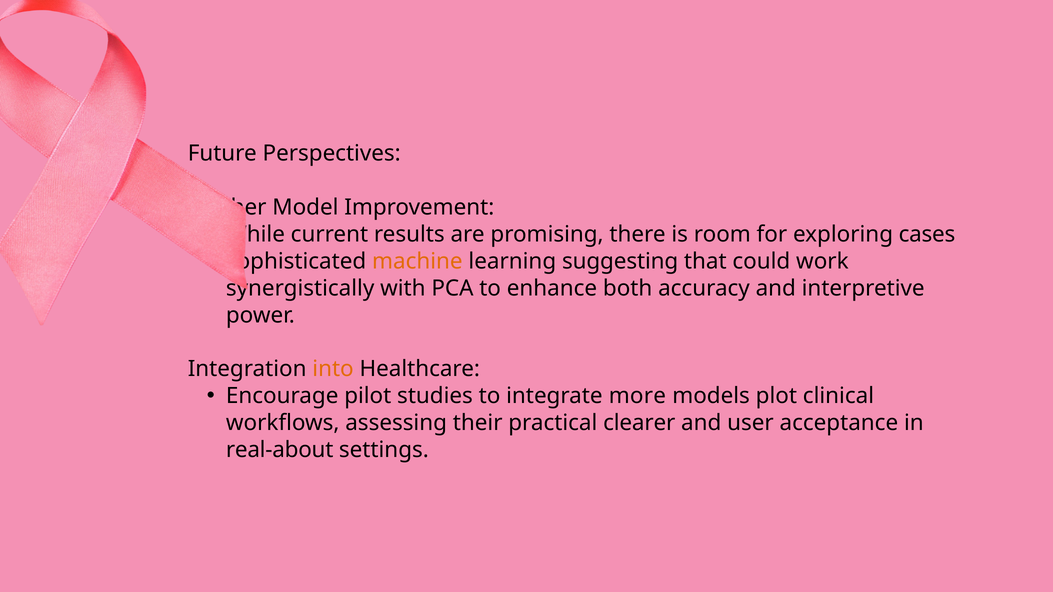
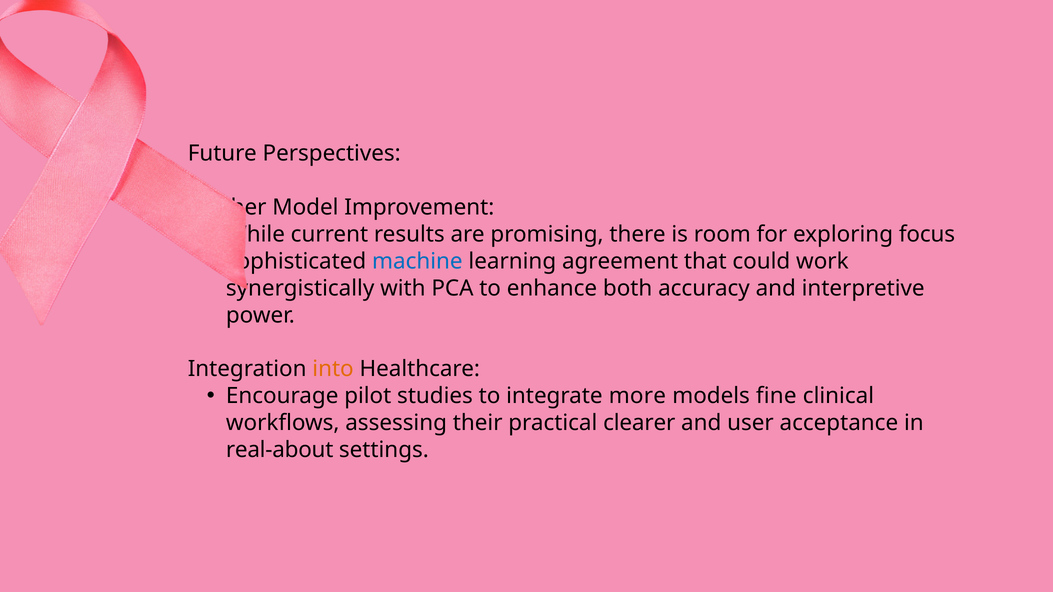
cases: cases -> focus (927, 234)
machine colour: orange -> blue (417, 261)
suggesting: suggesting -> agreement (620, 261)
plot: plot -> fine (776, 396)
